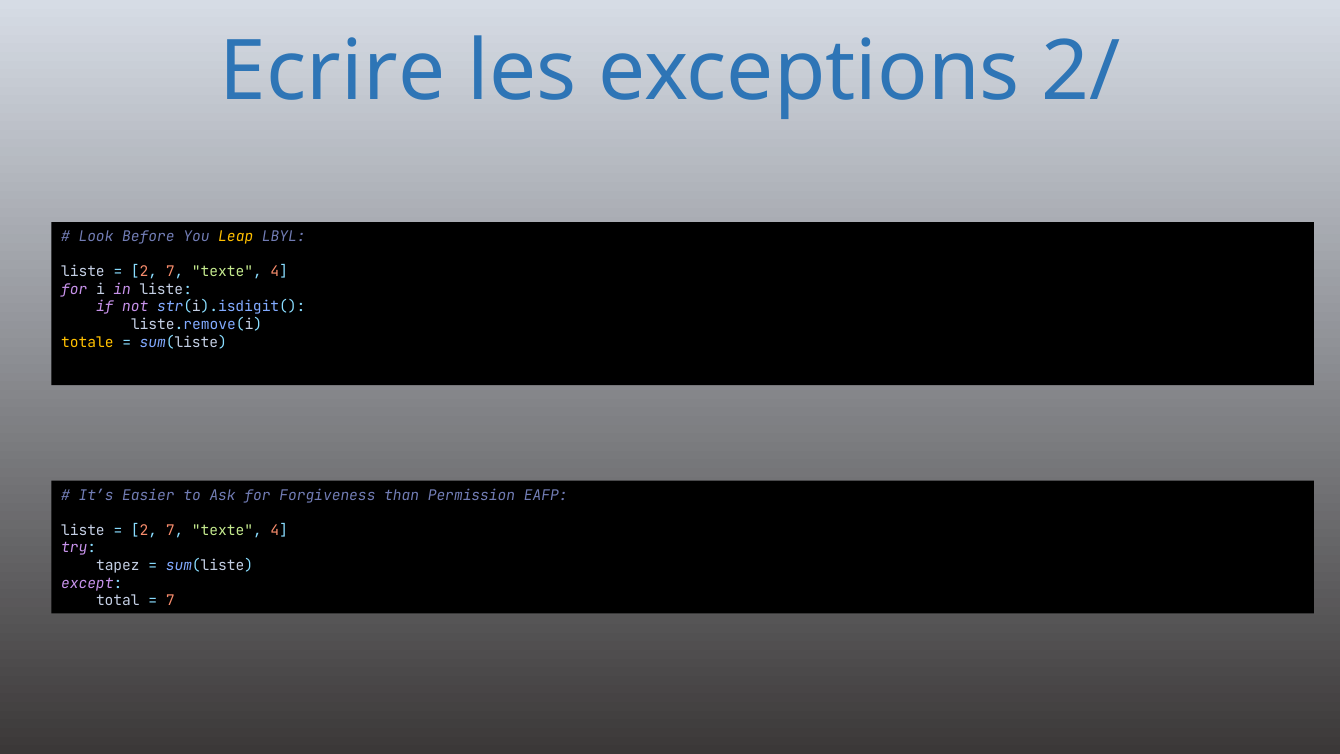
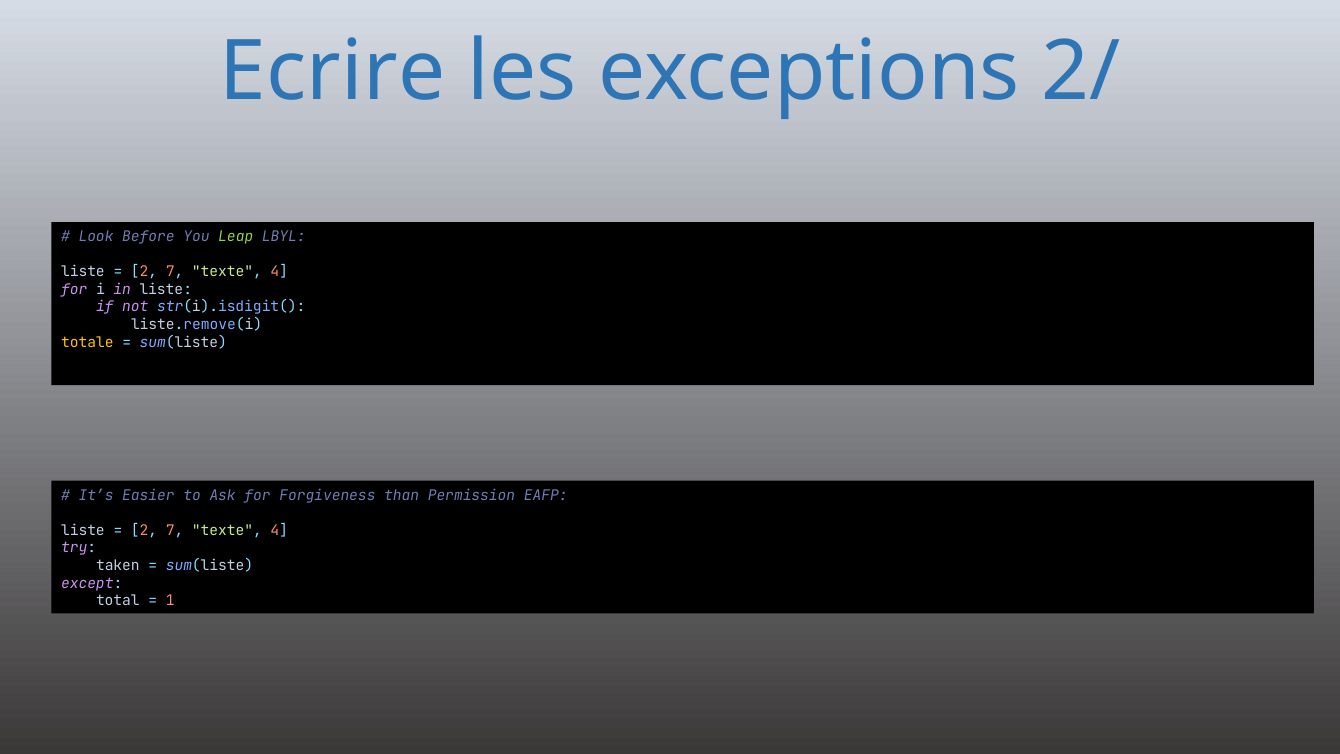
Leap colour: yellow -> light green (236, 237)
tapez: tapez -> taken (118, 565)
7: 7 -> 1 (170, 601)
